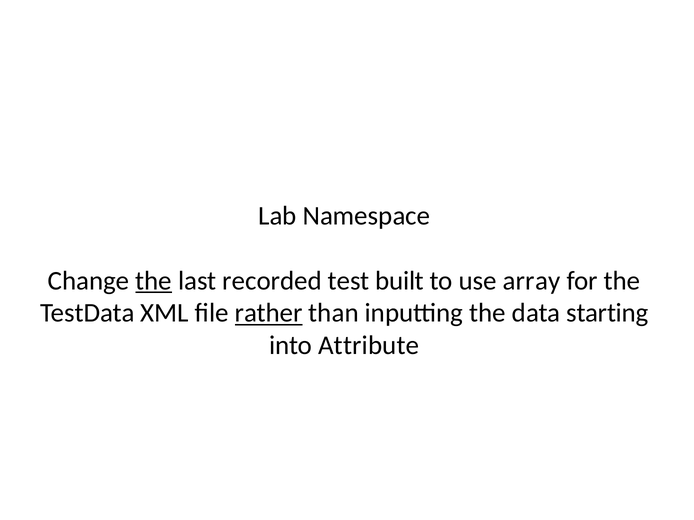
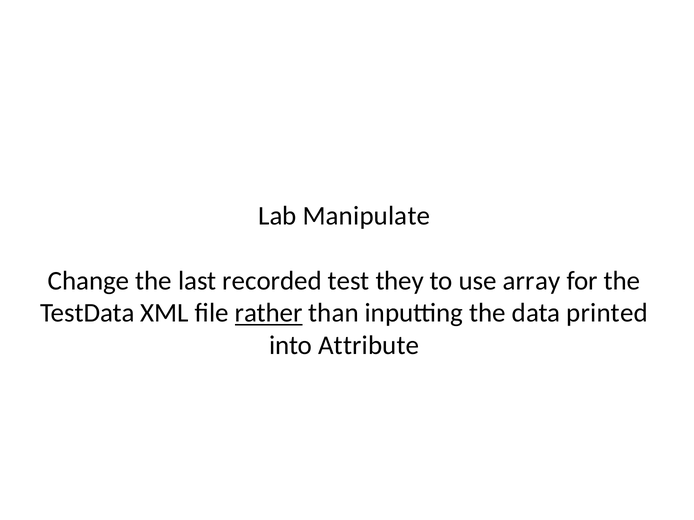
Namespace: Namespace -> Manipulate (366, 216)
the underline: present -> none (154, 281)
built: built -> they (400, 281)
starting: starting -> printed (607, 313)
